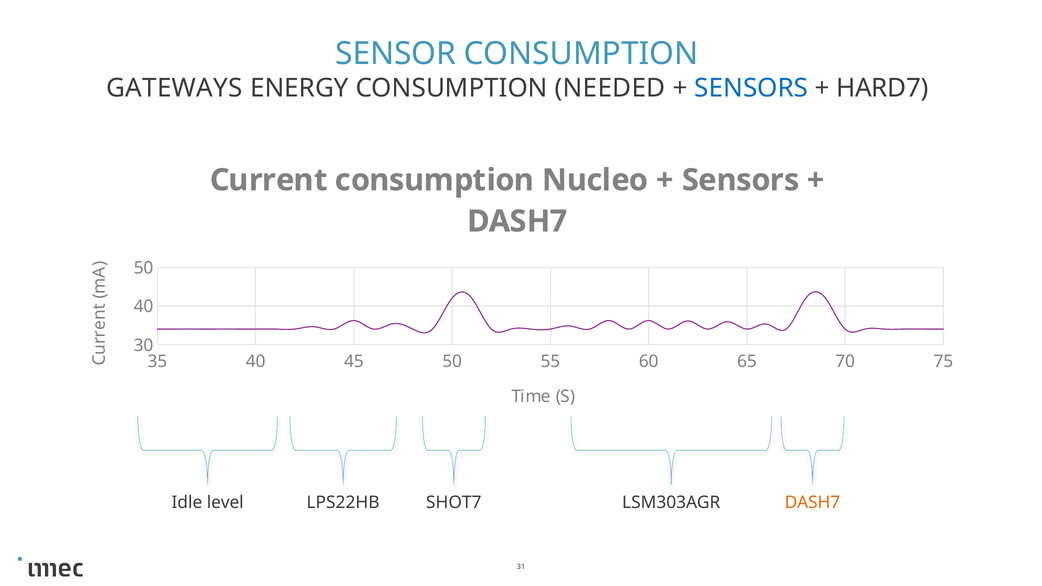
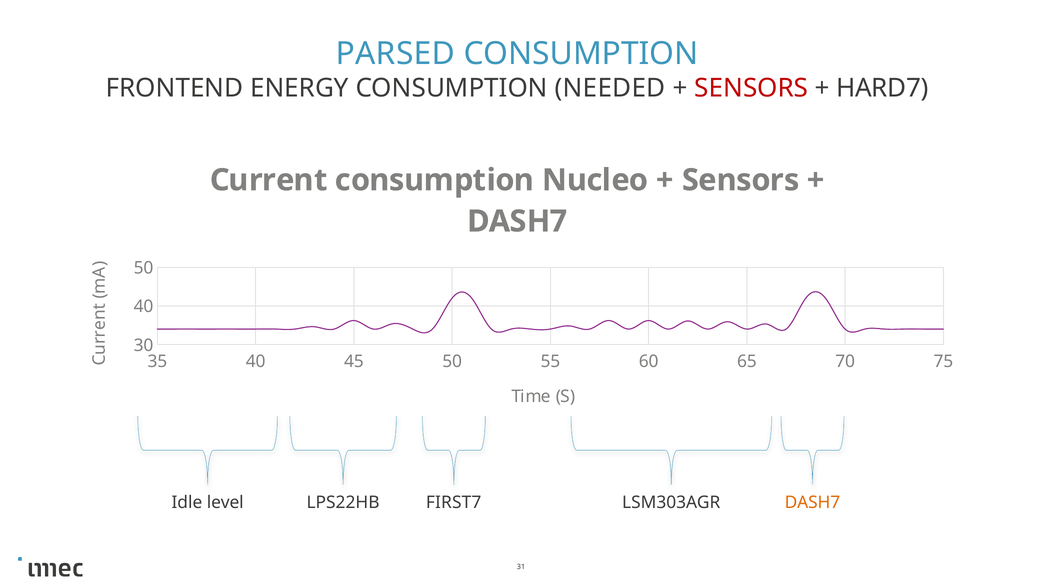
SENSOR: SENSOR -> PARSED (395, 54)
GATEWAYS: GATEWAYS -> FRONTEND (174, 88)
SENSORS colour: blue -> red (751, 88)
SHOT7: SHOT7 -> FIRST7 (454, 503)
